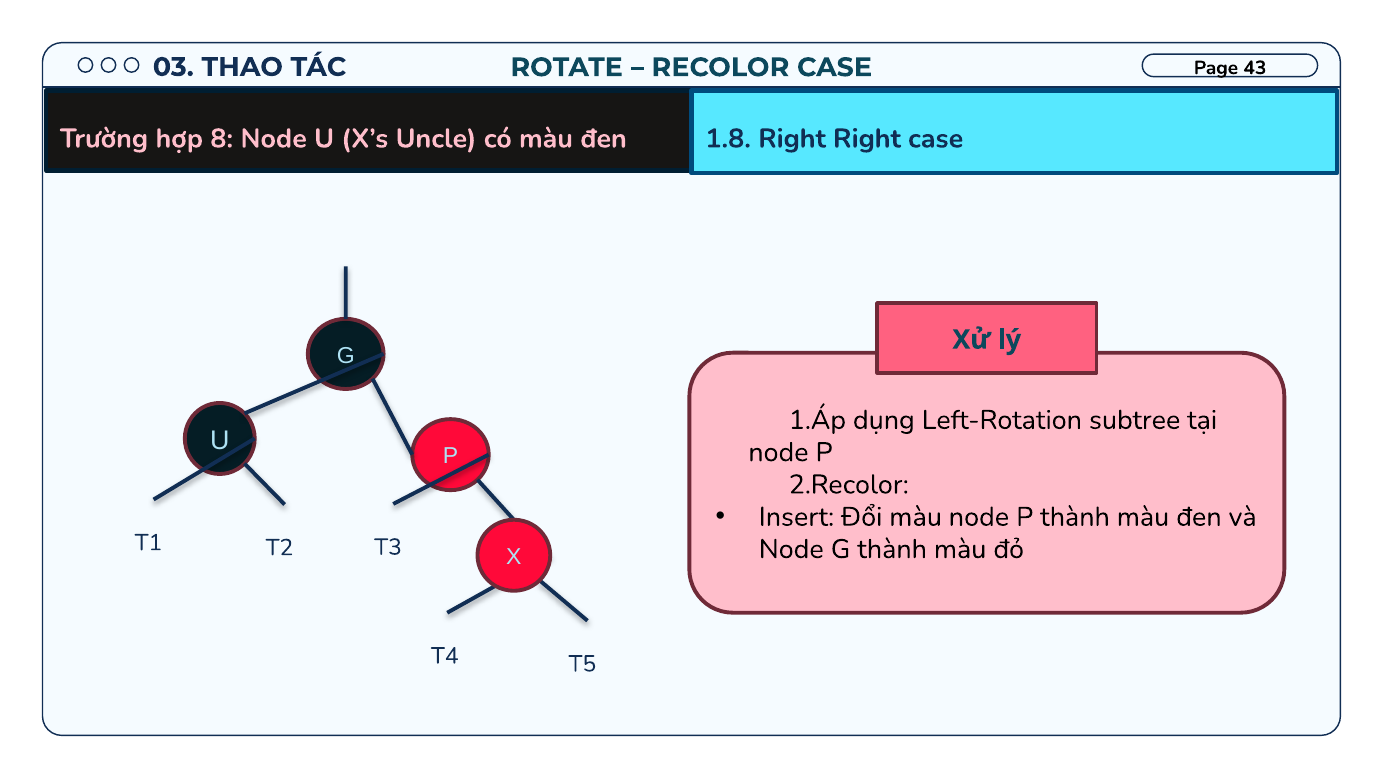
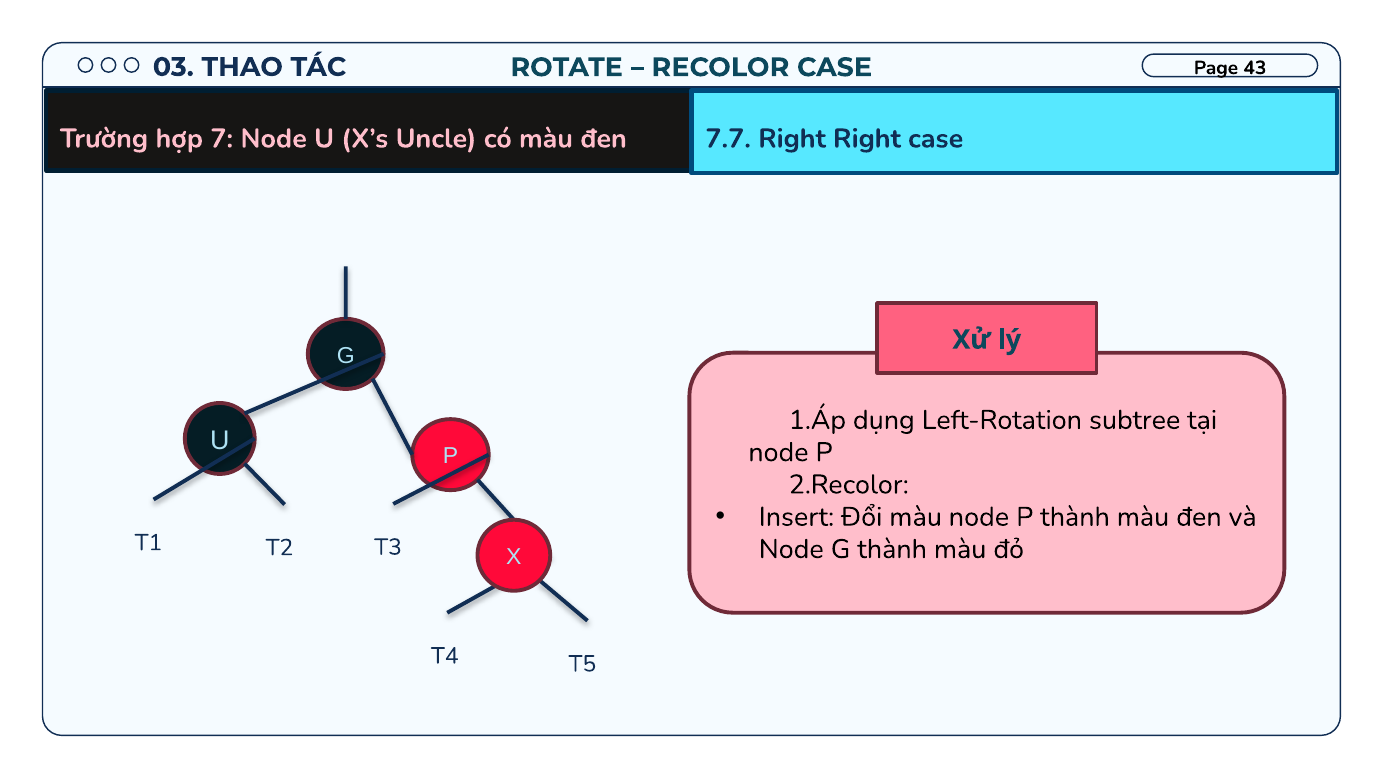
8: 8 -> 7 (222, 139)
1.8: 1.8 -> 7.7 (728, 139)
